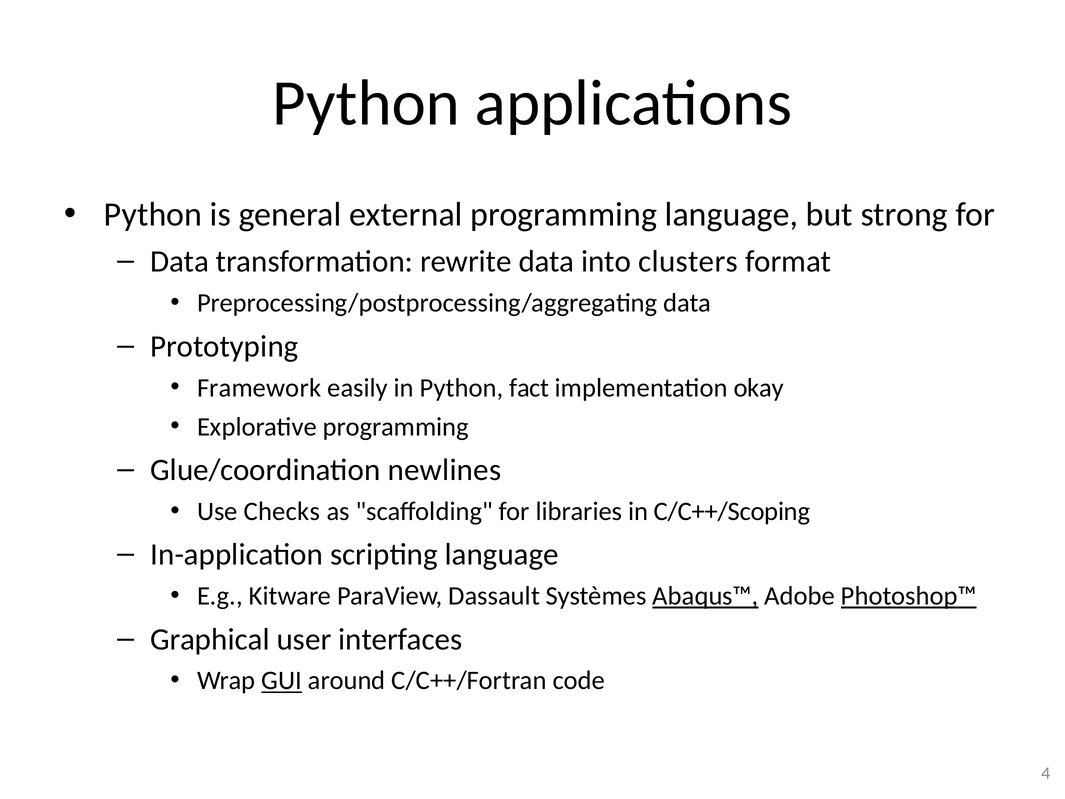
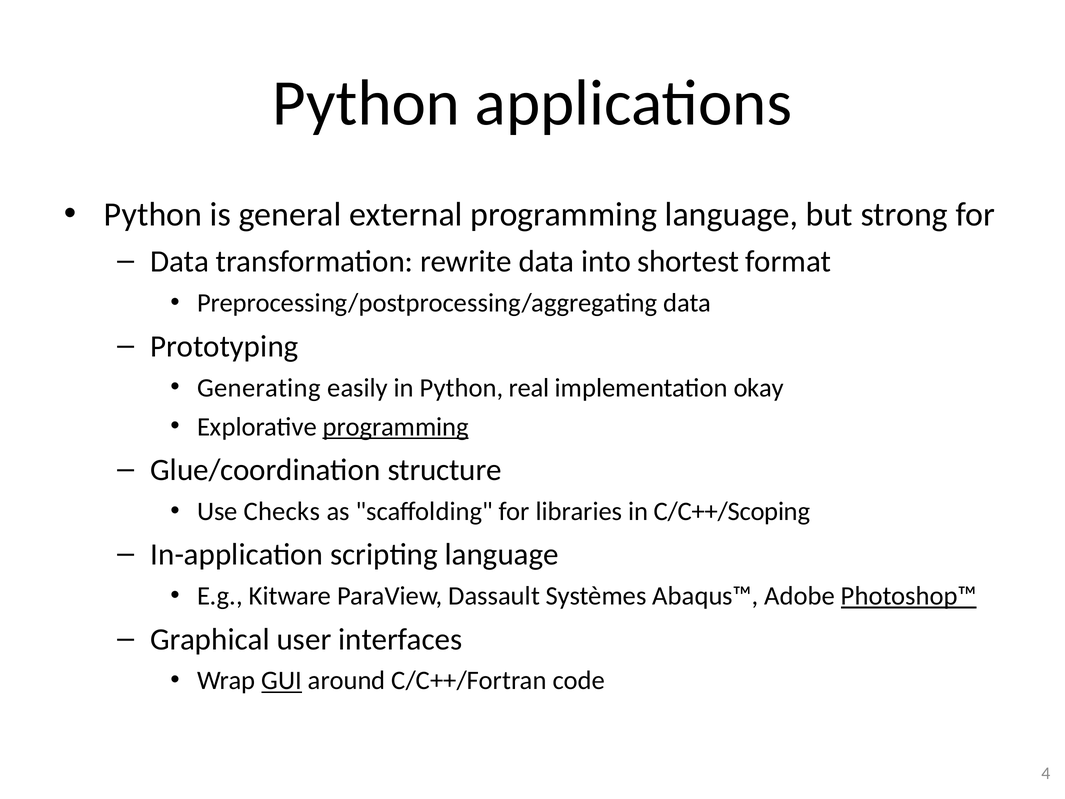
clusters: clusters -> shortest (688, 262)
Framework: Framework -> Generating (259, 388)
fact: fact -> real (529, 388)
programming underline: none -> present (396, 427)
newlines: newlines -> structure (445, 470)
Abaqus™ underline: present -> none (705, 596)
